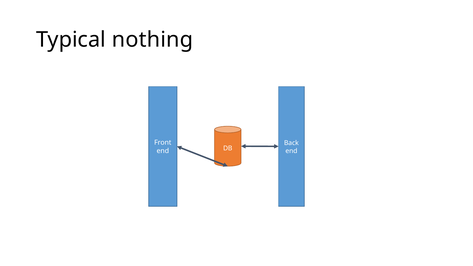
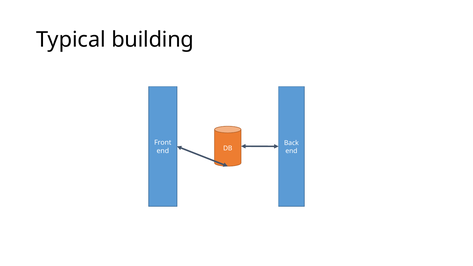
nothing: nothing -> building (153, 40)
